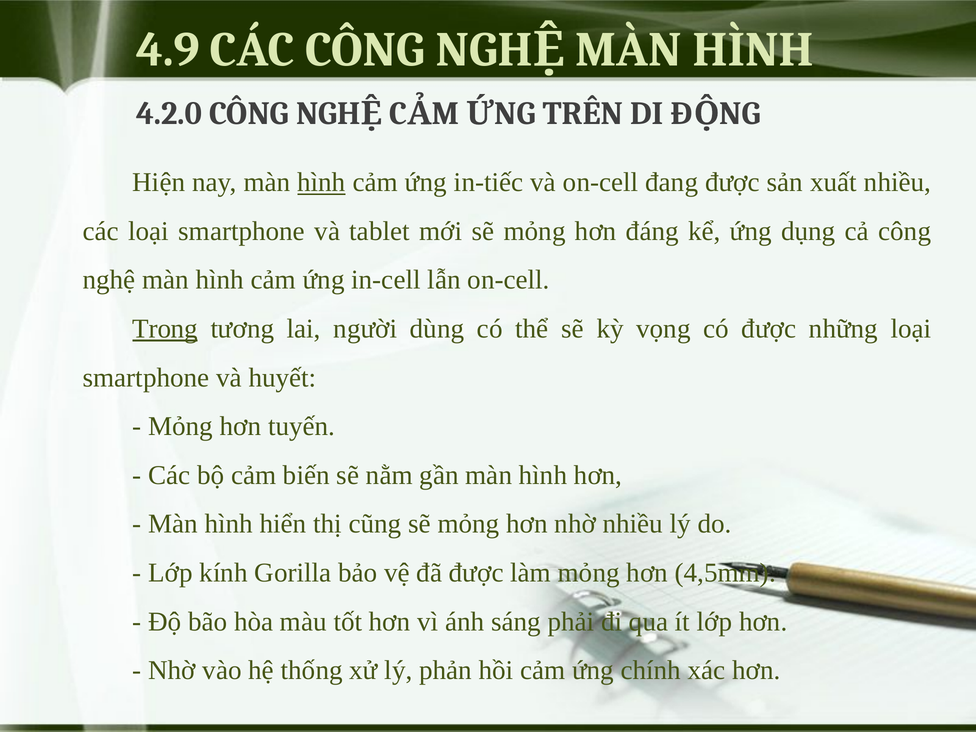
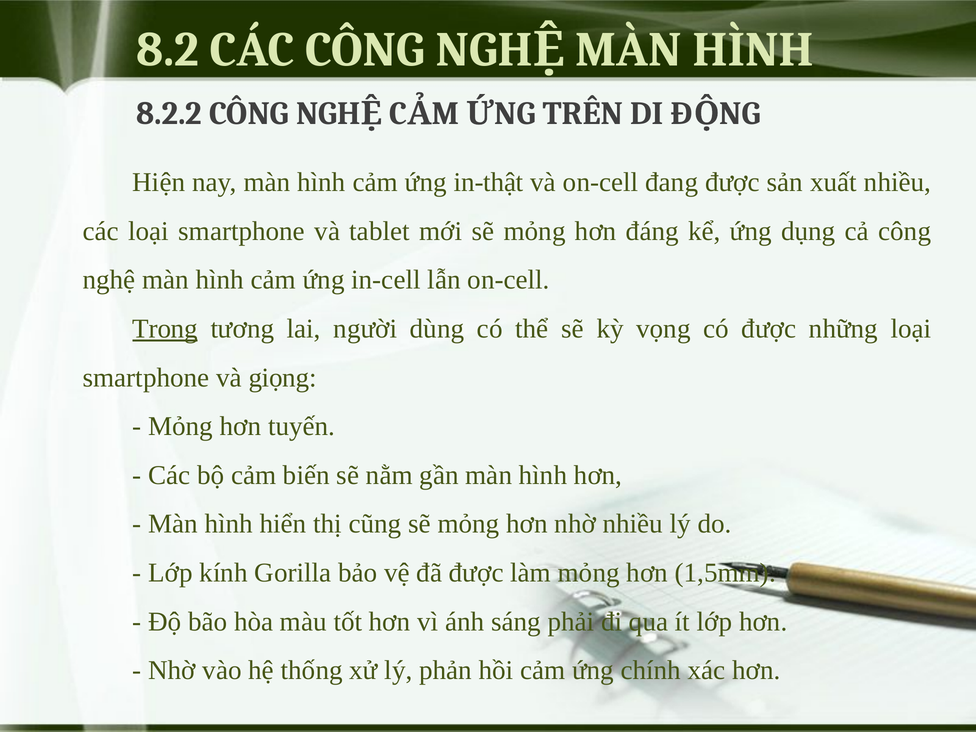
4.9: 4.9 -> 8.2 (168, 50)
4.2.0: 4.2.0 -> 8.2.2 (169, 114)
hình underline: present -> none (321, 182)
in-tiếc: in-tiếc -> in-thật (489, 182)
huyết: huyết -> giọng (283, 378)
4,5mm: 4,5mm -> 1,5mm (725, 573)
